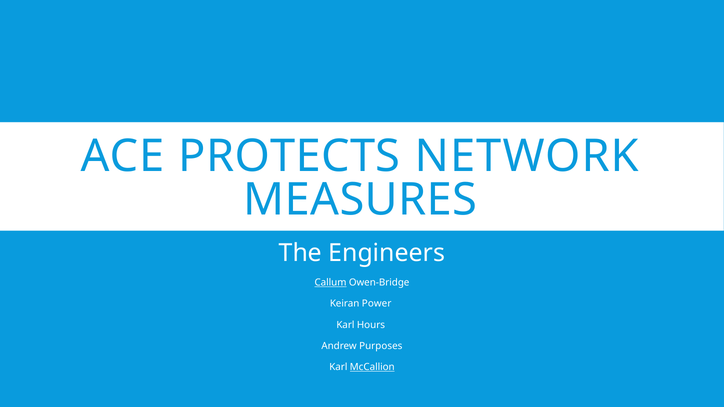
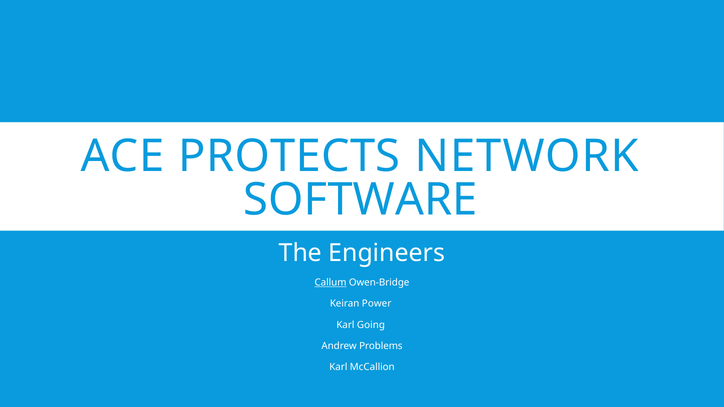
MEASURES: MEASURES -> SOFTWARE (360, 200)
Hours: Hours -> Going (371, 325)
Purposes: Purposes -> Problems (381, 346)
McCallion underline: present -> none (372, 367)
